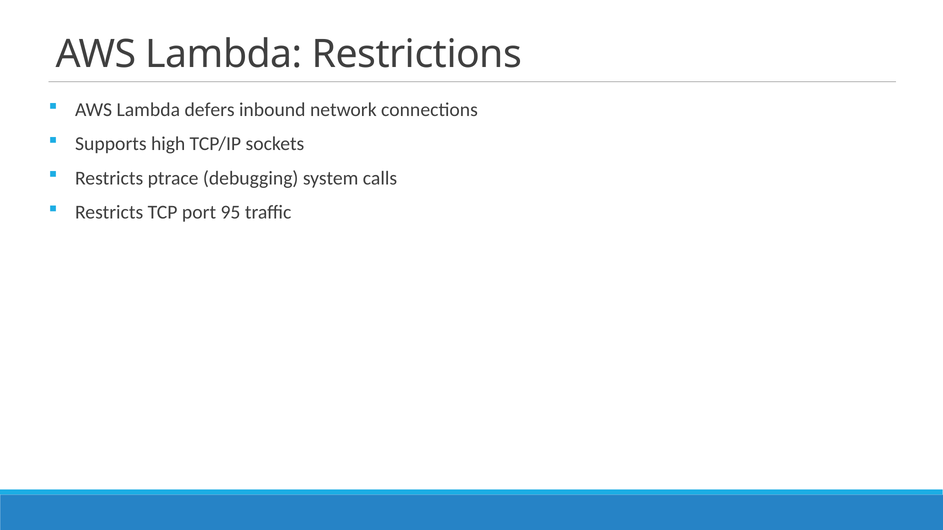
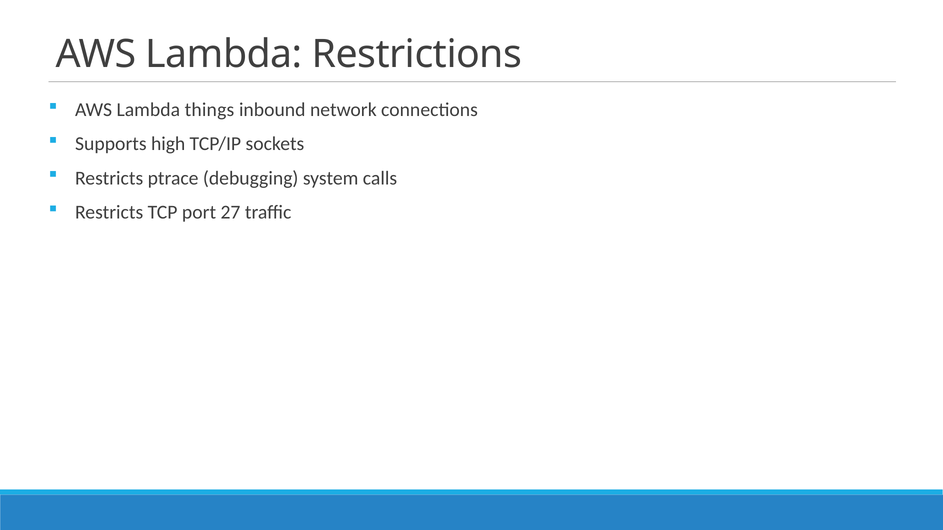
defers: defers -> things (209, 110)
95: 95 -> 27 (230, 213)
